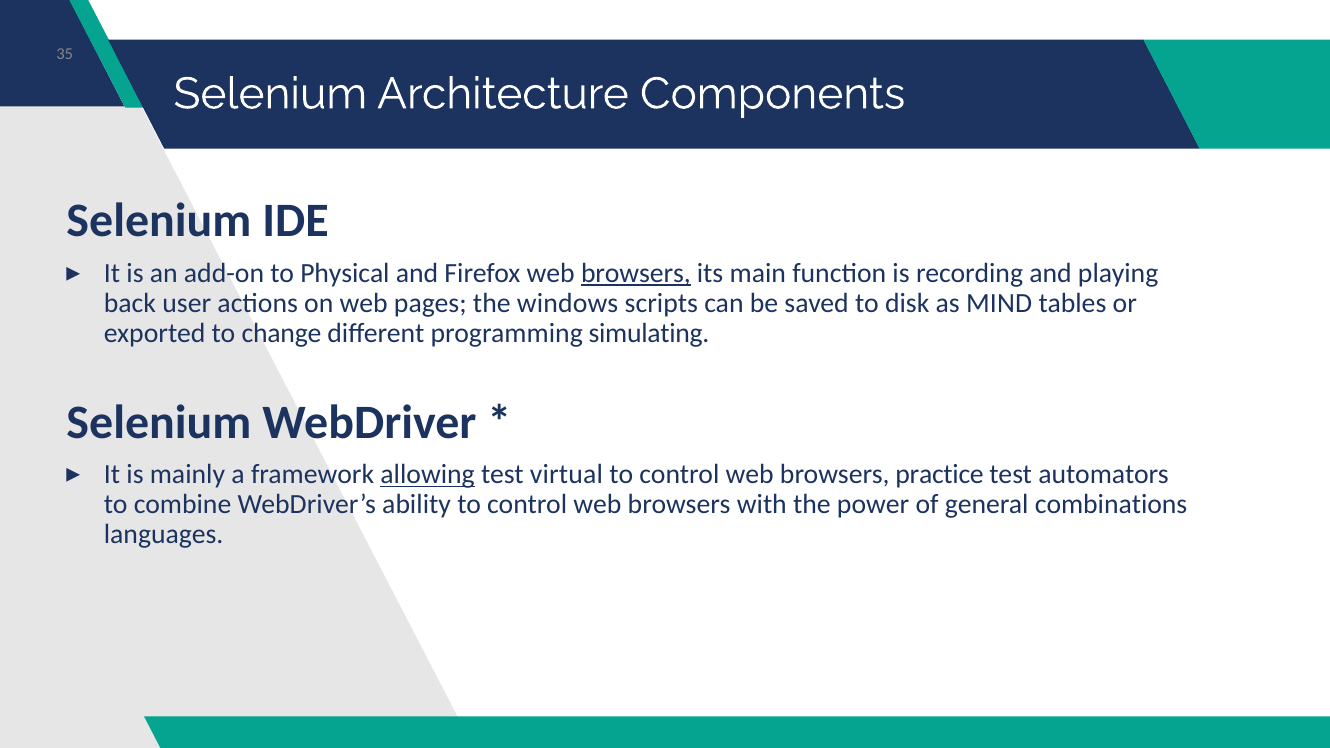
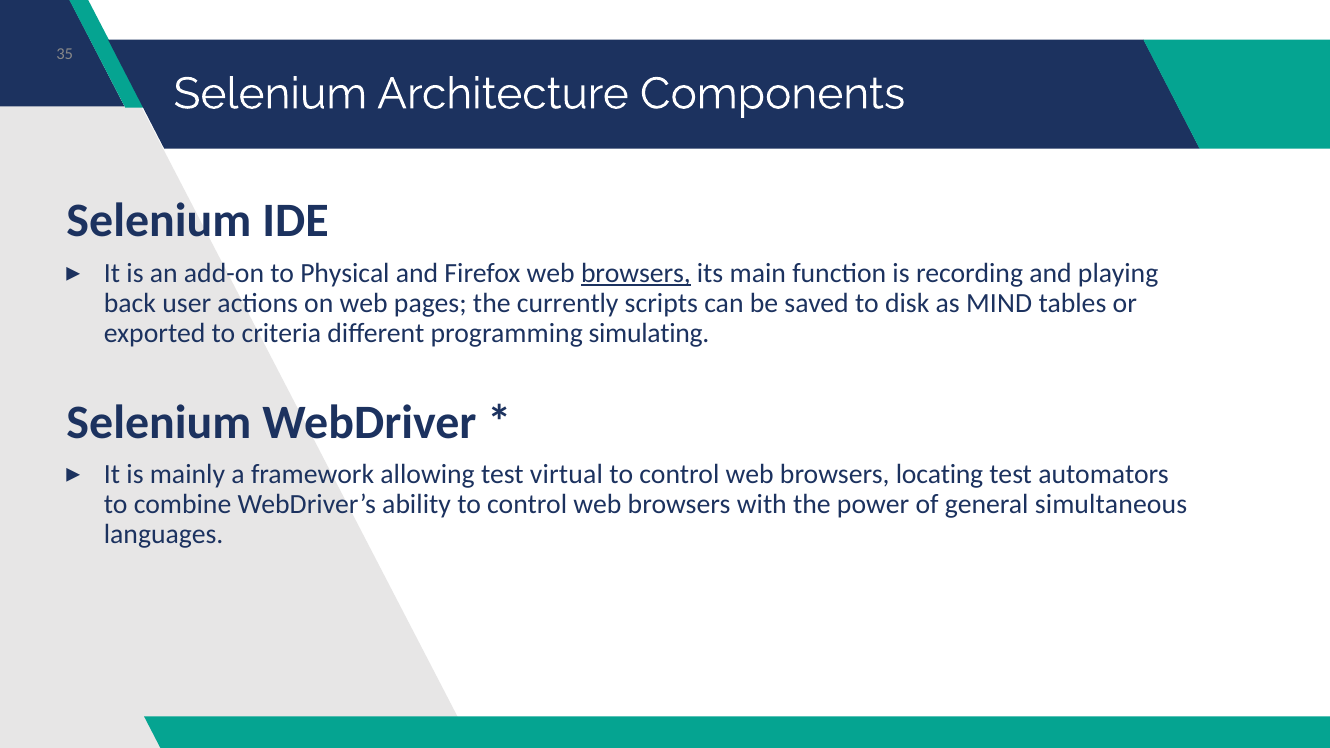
windows: windows -> currently (568, 303)
change: change -> criteria (281, 333)
allowing underline: present -> none (428, 475)
practice: practice -> locating (940, 475)
combinations: combinations -> simultaneous (1111, 505)
